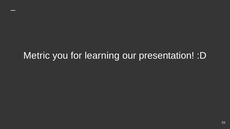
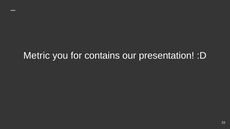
learning: learning -> contains (102, 56)
